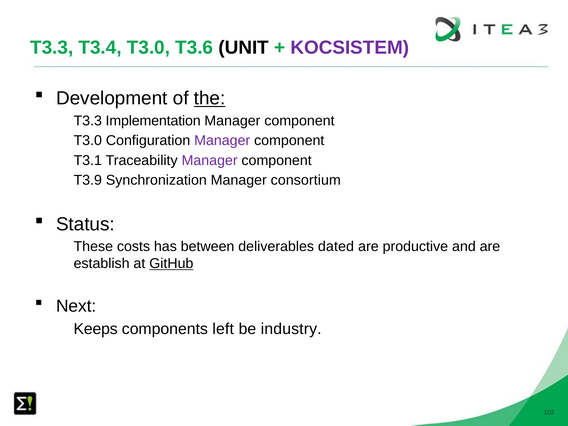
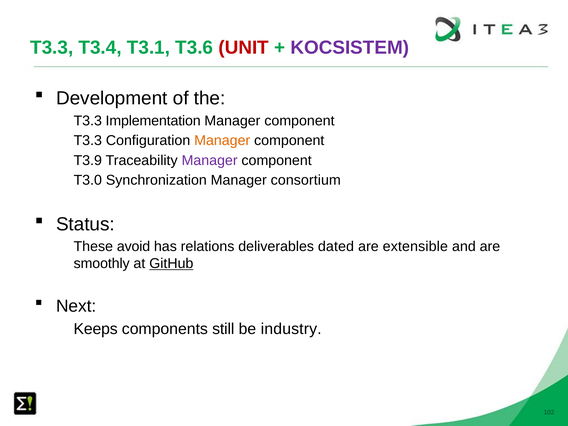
T3.4 T3.0: T3.0 -> T3.1 (148, 47)
UNIT colour: black -> red (244, 47)
the underline: present -> none (210, 98)
T3.0: T3.0 -> T3.3 (88, 141)
Manager colour: purple -> orange (222, 141)
T3.1: T3.1 -> T3.9 (88, 160)
T3.9: T3.9 -> T3.0 (88, 180)
costs: costs -> avoid (134, 247)
between: between -> relations (208, 247)
productive: productive -> extensible (415, 247)
establish: establish -> smoothly (102, 264)
left: left -> still (223, 329)
